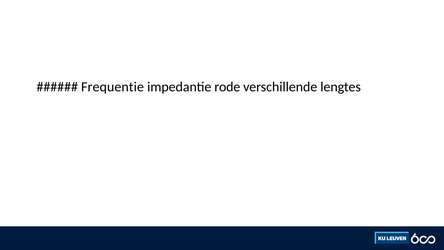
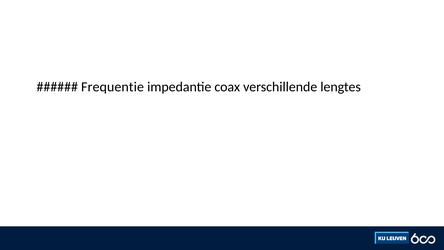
rode: rode -> coax (227, 87)
